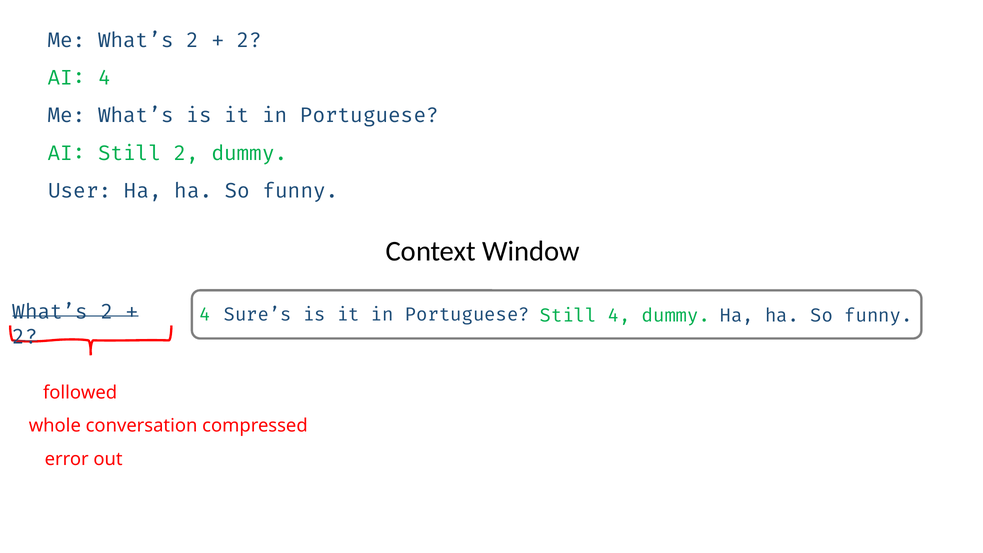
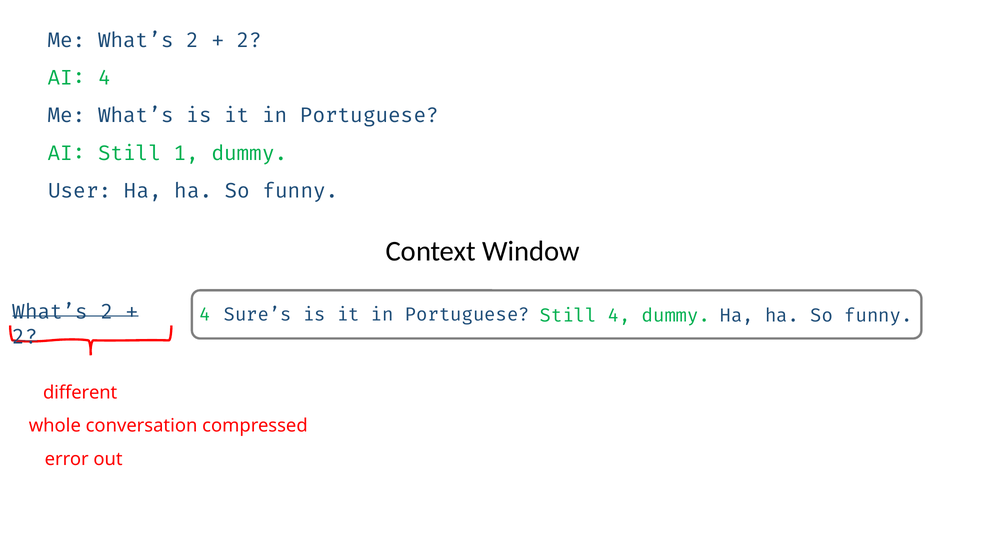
Still 2: 2 -> 1 (186, 153)
followed: followed -> different (80, 392)
